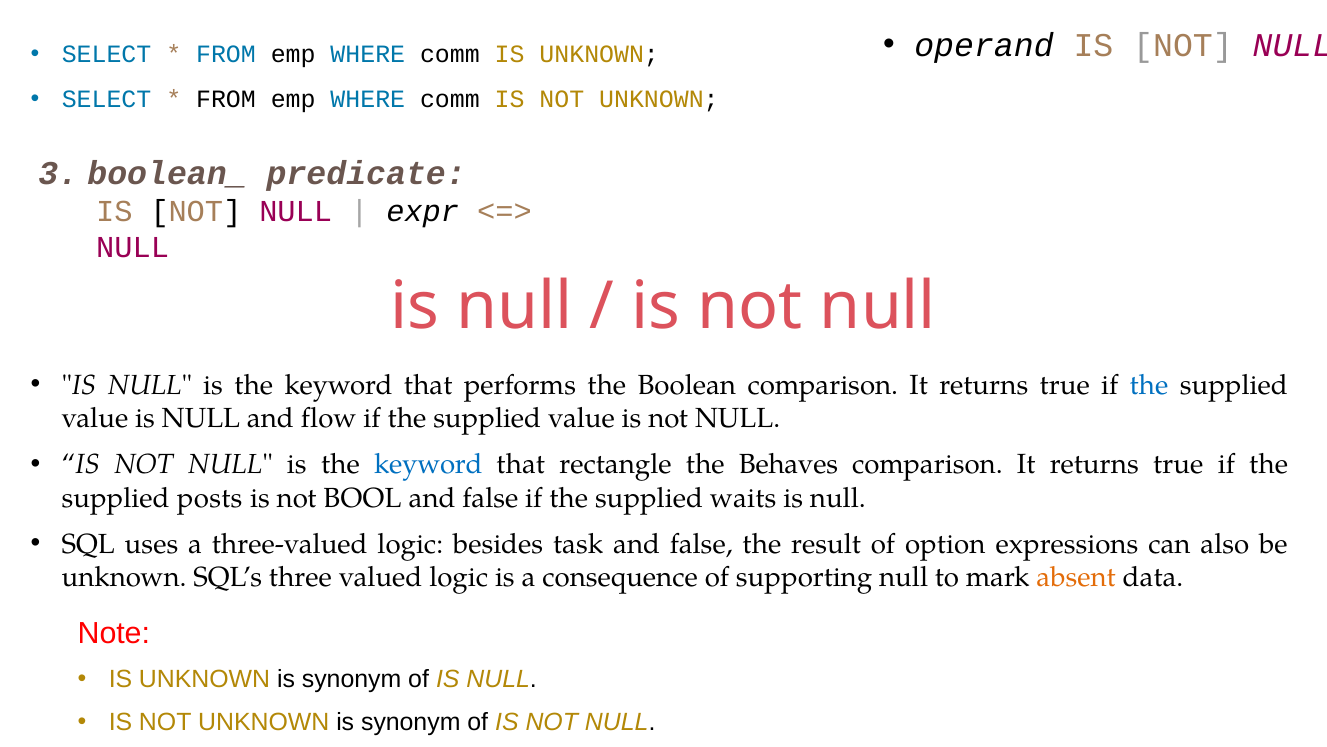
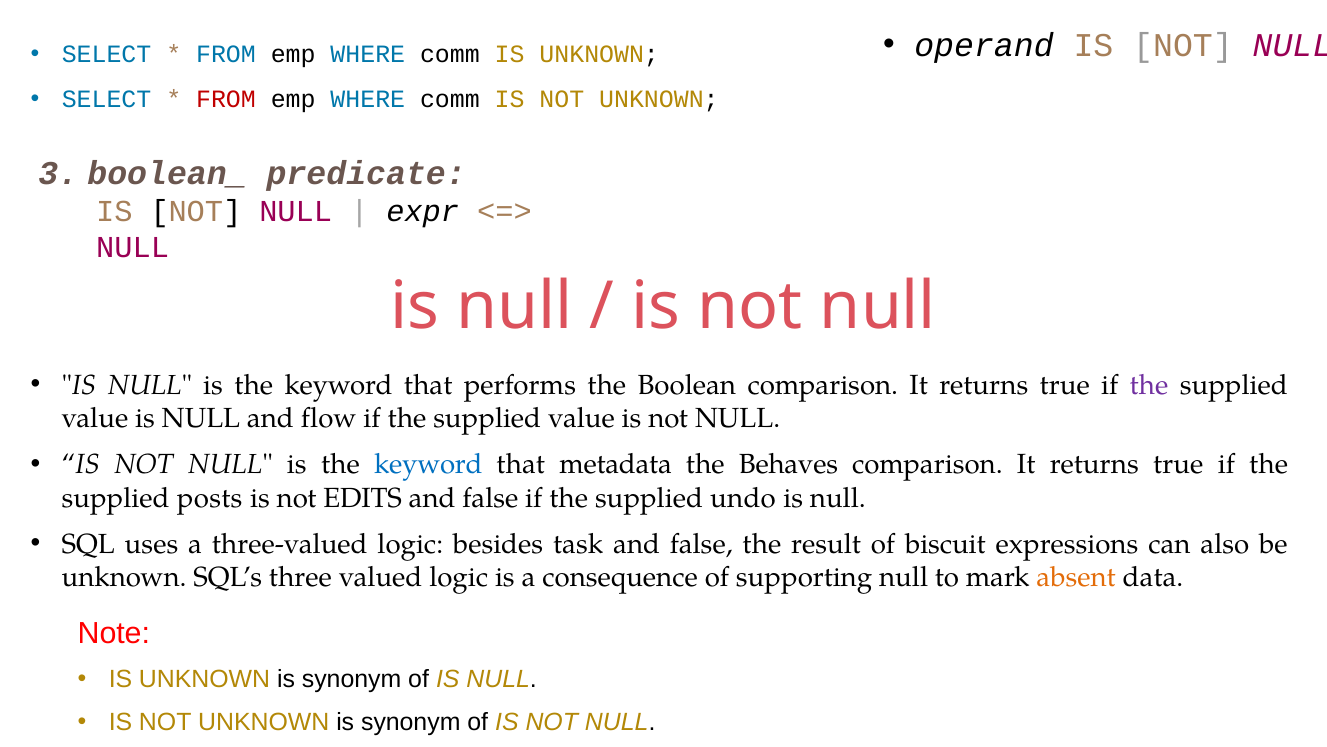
FROM colour: black -> red (226, 99)
the colour: blue -> purple (1149, 385)
rectangle: rectangle -> metadata (616, 464)
BOOL: BOOL -> EDITS (363, 498)
waits: waits -> undo (743, 498)
option: option -> biscuit (945, 544)
